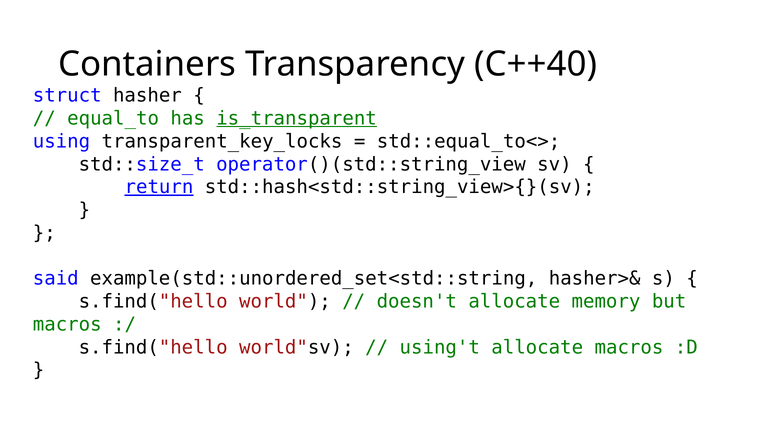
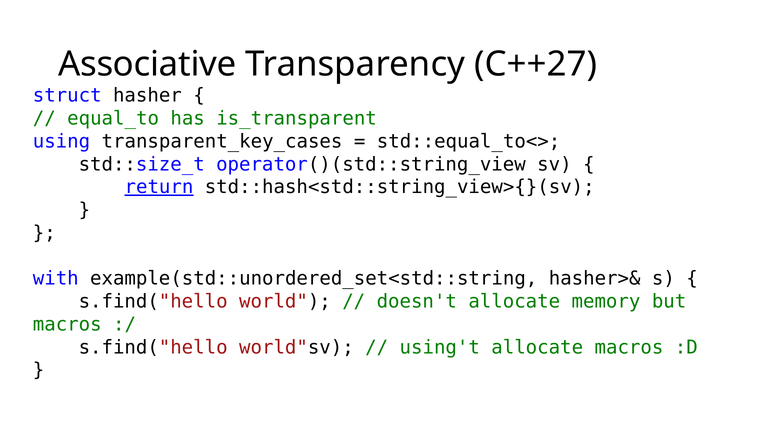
Containers: Containers -> Associative (147, 64)
C++40: C++40 -> C++27 (536, 64)
is_transparent underline: present -> none (297, 118)
transparent_key_locks: transparent_key_locks -> transparent_key_cases (222, 141)
said: said -> with (56, 278)
